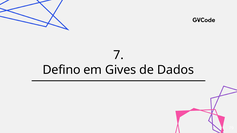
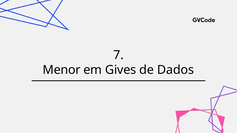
Defino: Defino -> Menor (62, 70)
